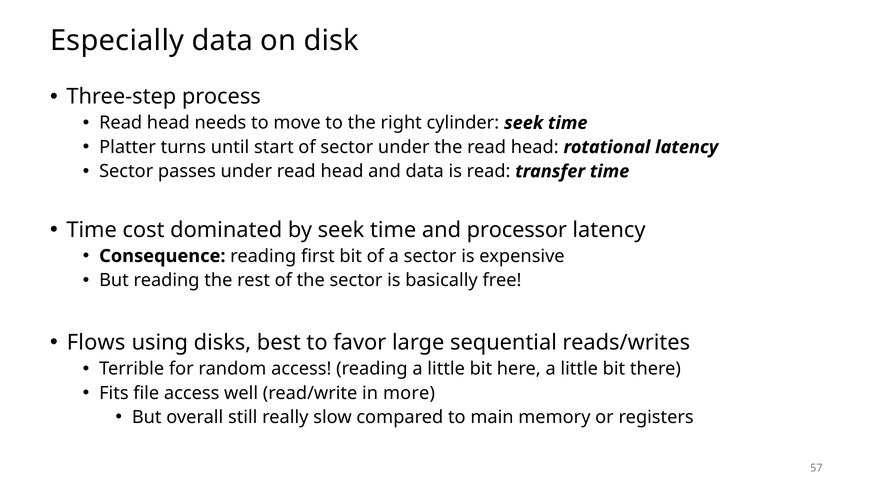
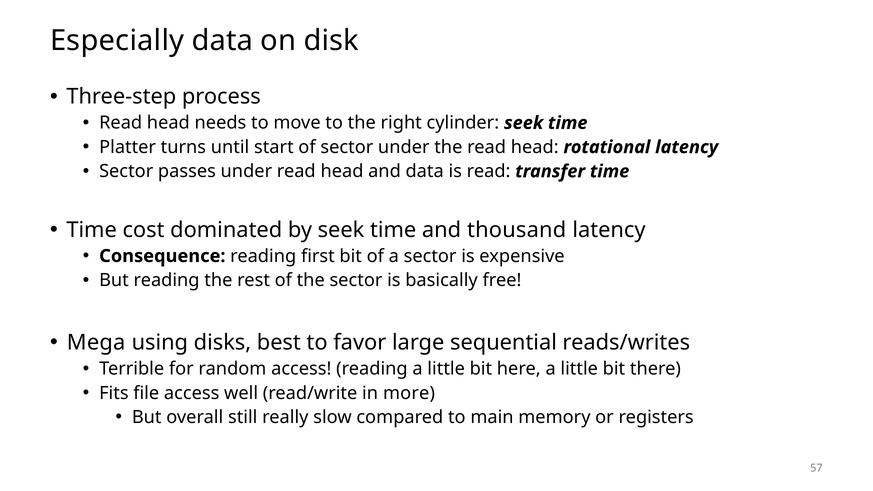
processor: processor -> thousand (517, 230)
Flows: Flows -> Mega (96, 343)
